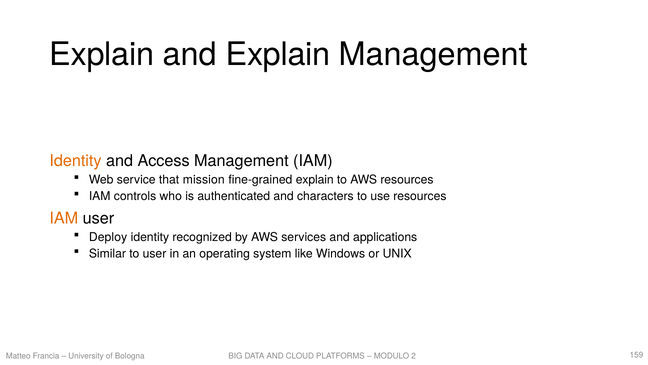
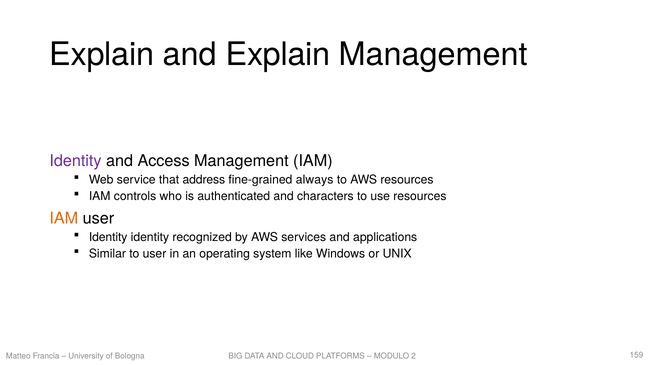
Identity colour: orange -> purple (75, 161)
mission: mission -> address (204, 180)
fine-grained explain: explain -> always (315, 180)
Deploy: Deploy -> Identity (108, 237)
